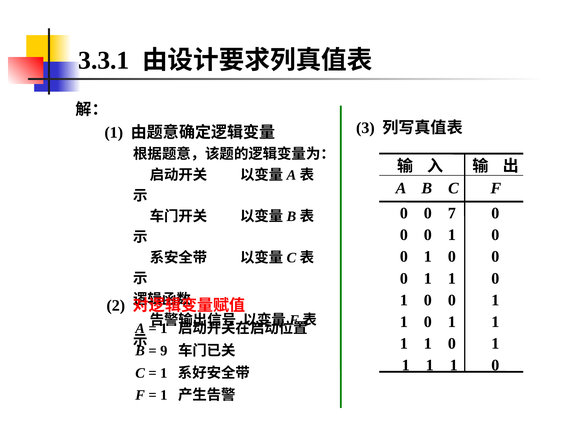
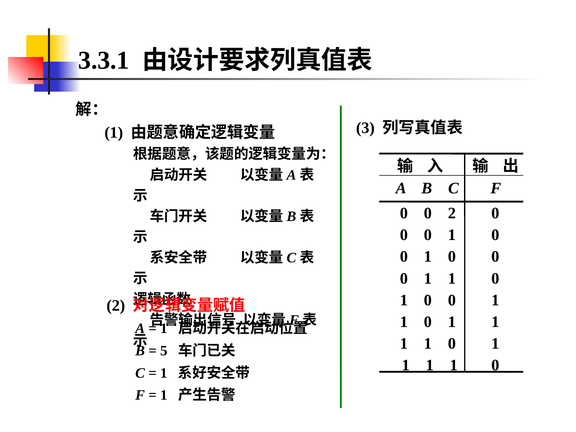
0 7: 7 -> 2 (452, 213)
9: 9 -> 5 (164, 351)
